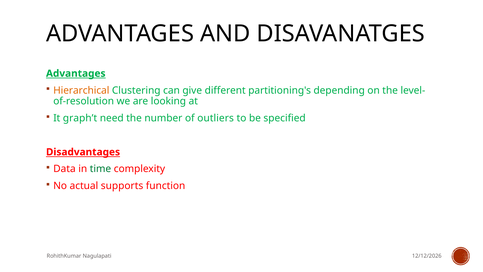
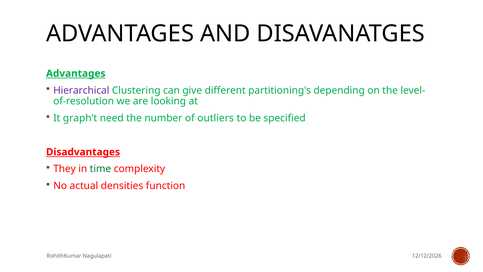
Hierarchical colour: orange -> purple (81, 90)
Data: Data -> They (65, 169)
supports: supports -> densities (122, 186)
